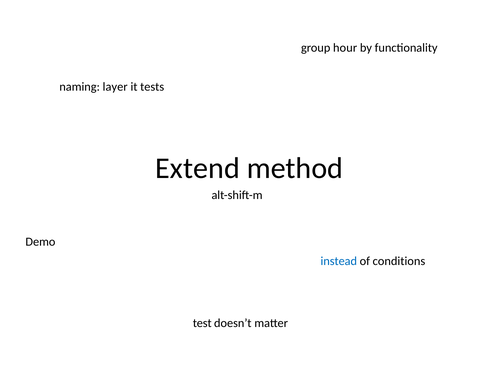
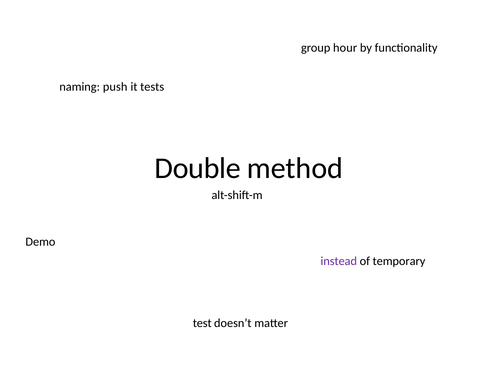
layer: layer -> push (115, 87)
Extend: Extend -> Double (198, 168)
instead colour: blue -> purple (339, 261)
conditions: conditions -> temporary (399, 261)
